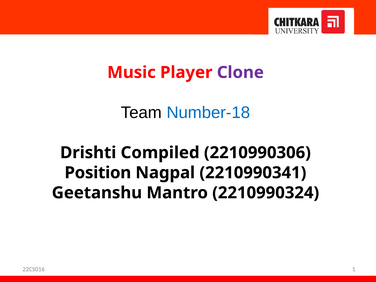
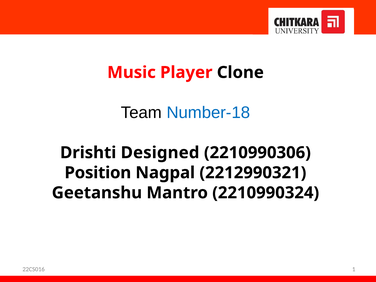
Clone colour: purple -> black (240, 72)
Compiled: Compiled -> Designed (160, 153)
2210990341: 2210990341 -> 2212990321 (253, 173)
